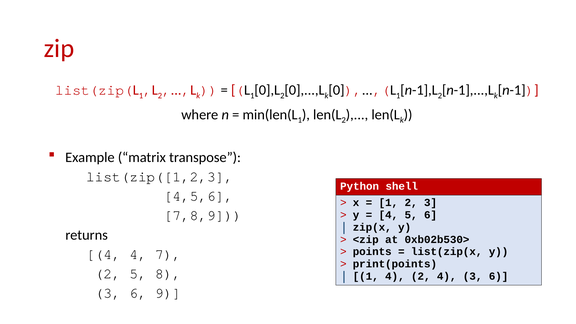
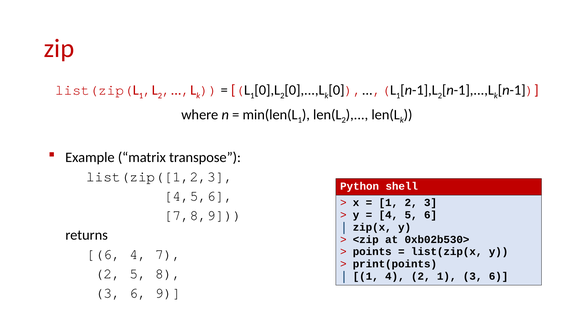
4: 4 -> 6 (103, 254)
2 4: 4 -> 1 (447, 276)
